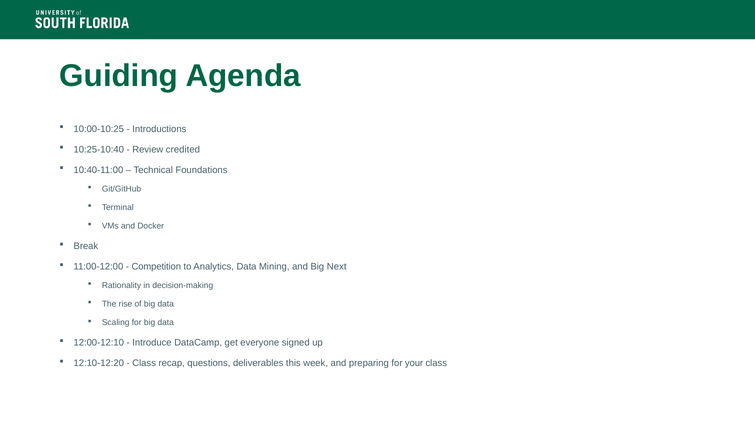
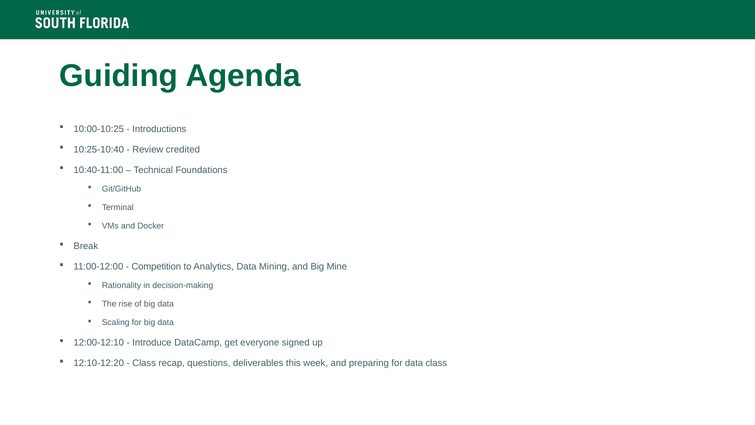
Next: Next -> Mine (337, 266)
for your: your -> data (414, 363)
